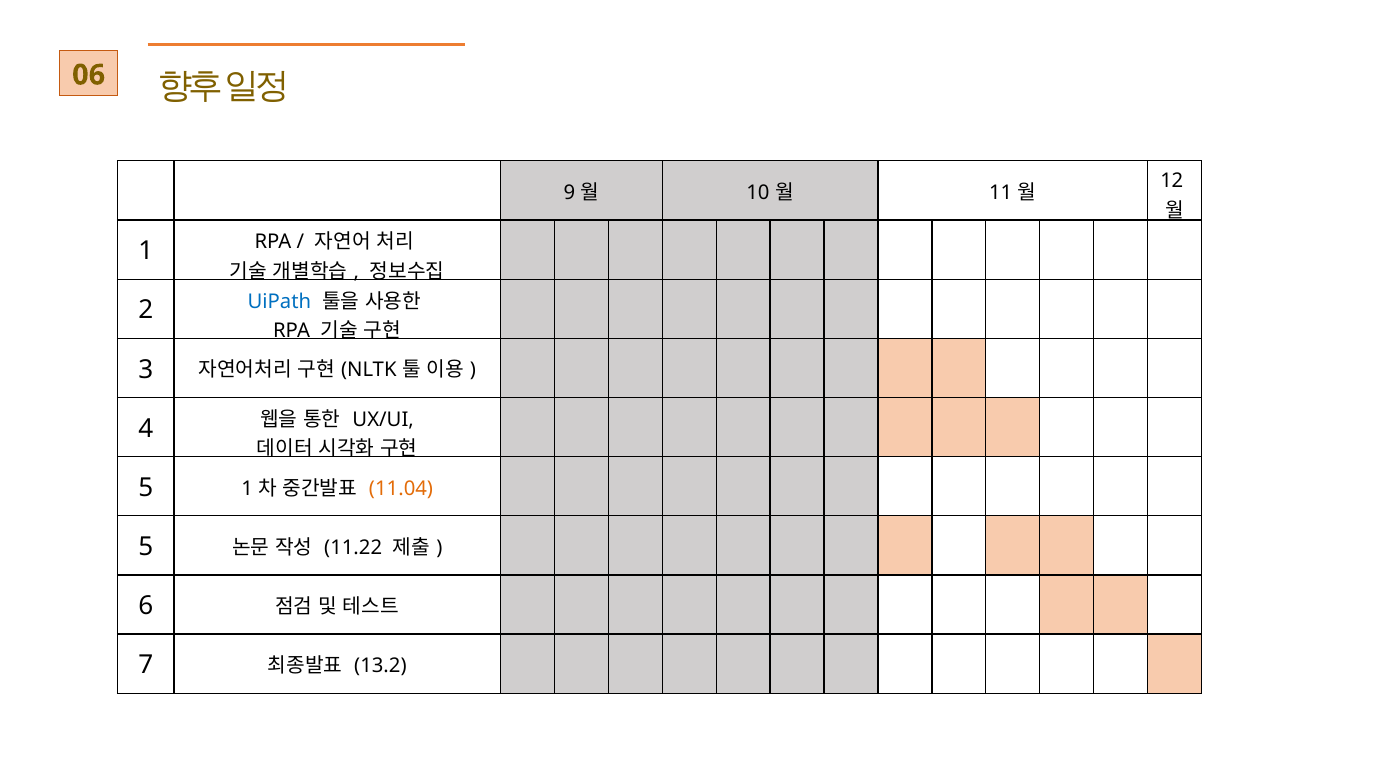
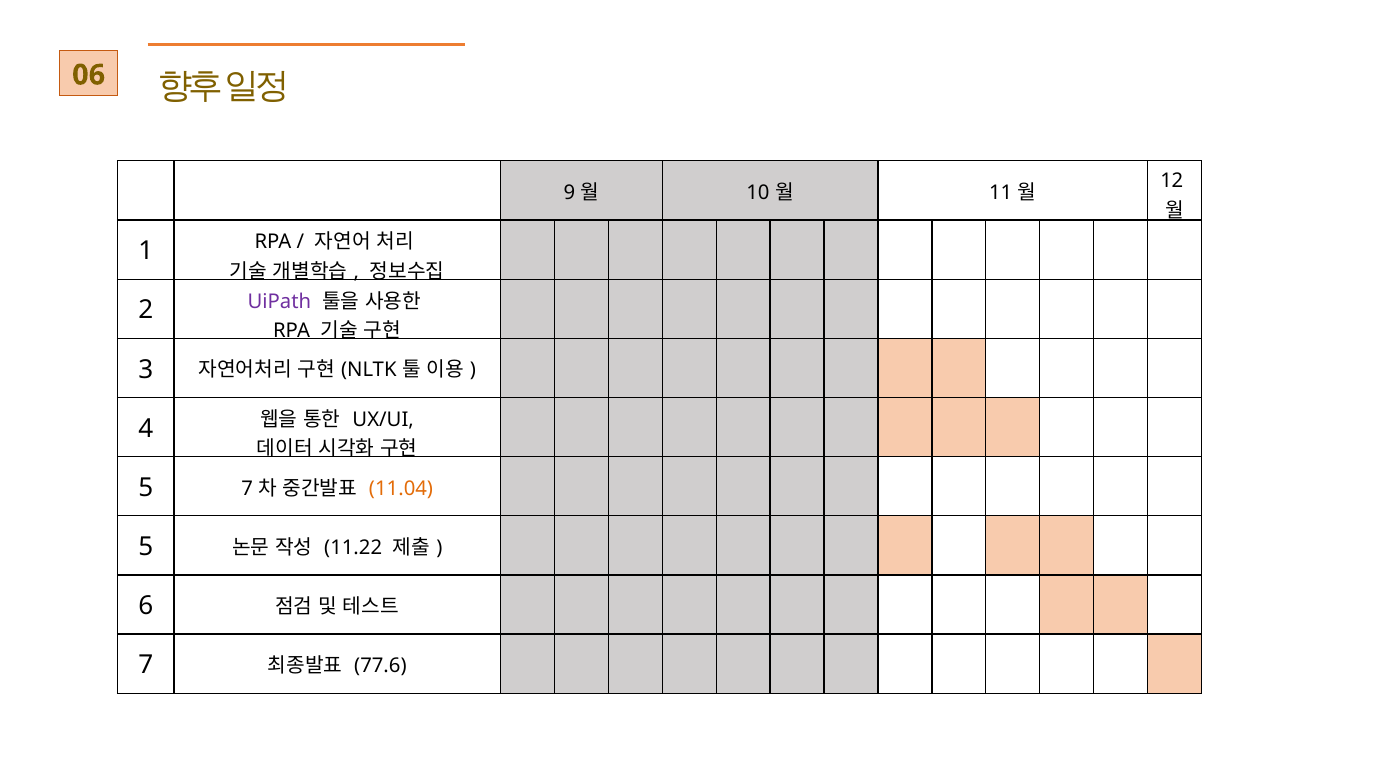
UiPath colour: blue -> purple (279, 301)
5 1: 1 -> 7 (247, 488)
13.2: 13.2 -> 77.6 (380, 665)
